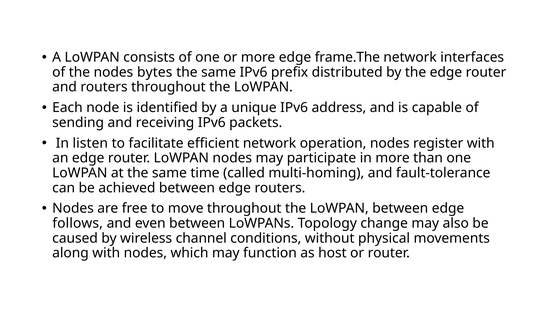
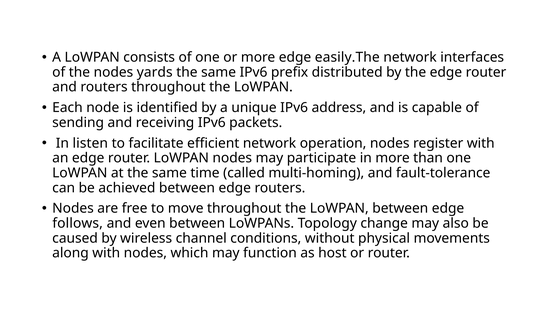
frame.The: frame.The -> easily.The (347, 57)
bytes: bytes -> yards (155, 72)
